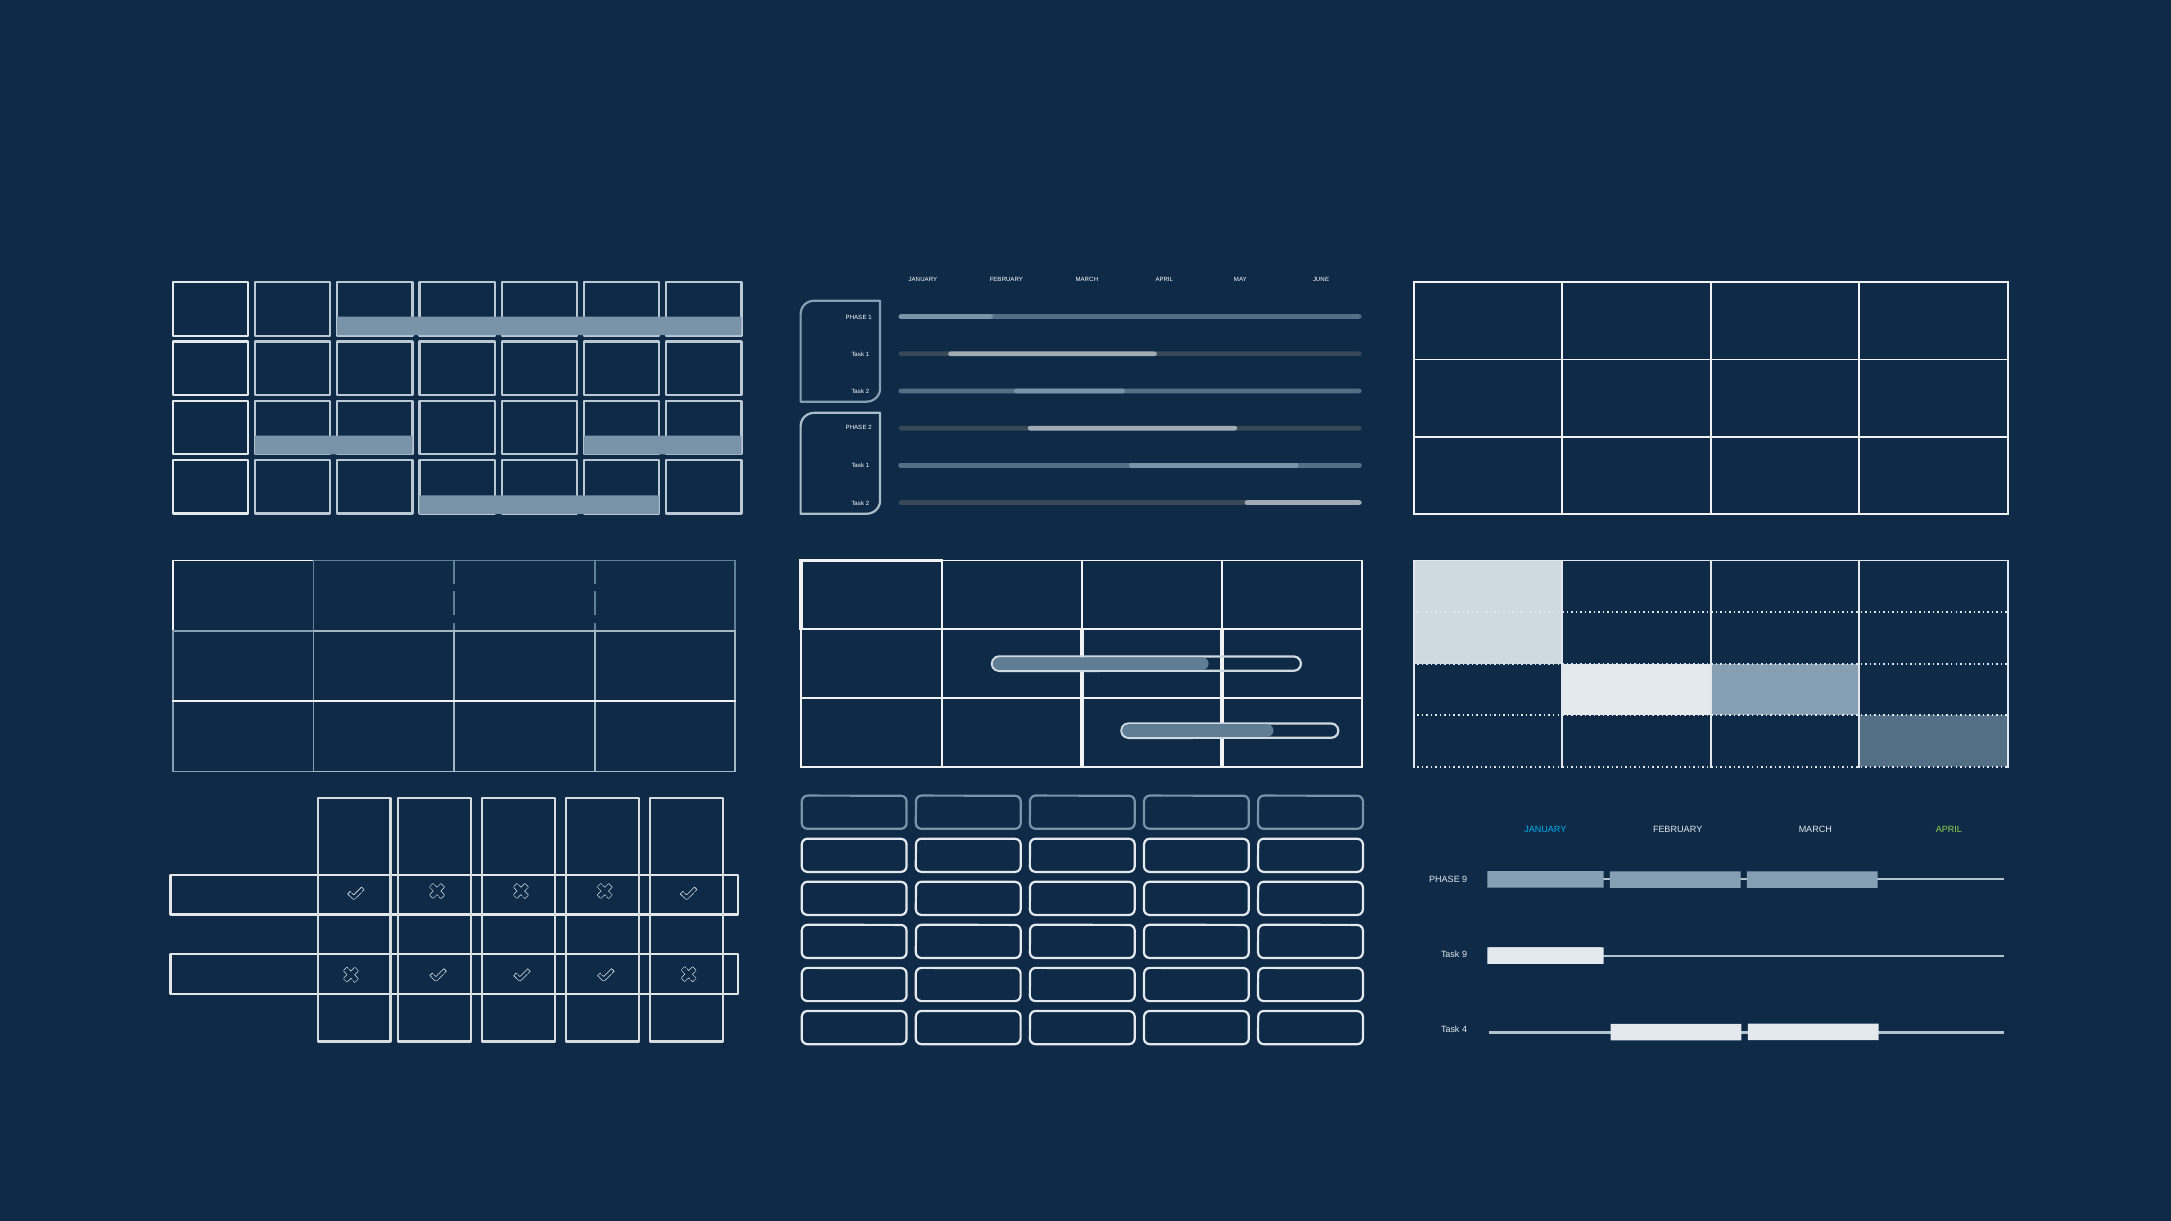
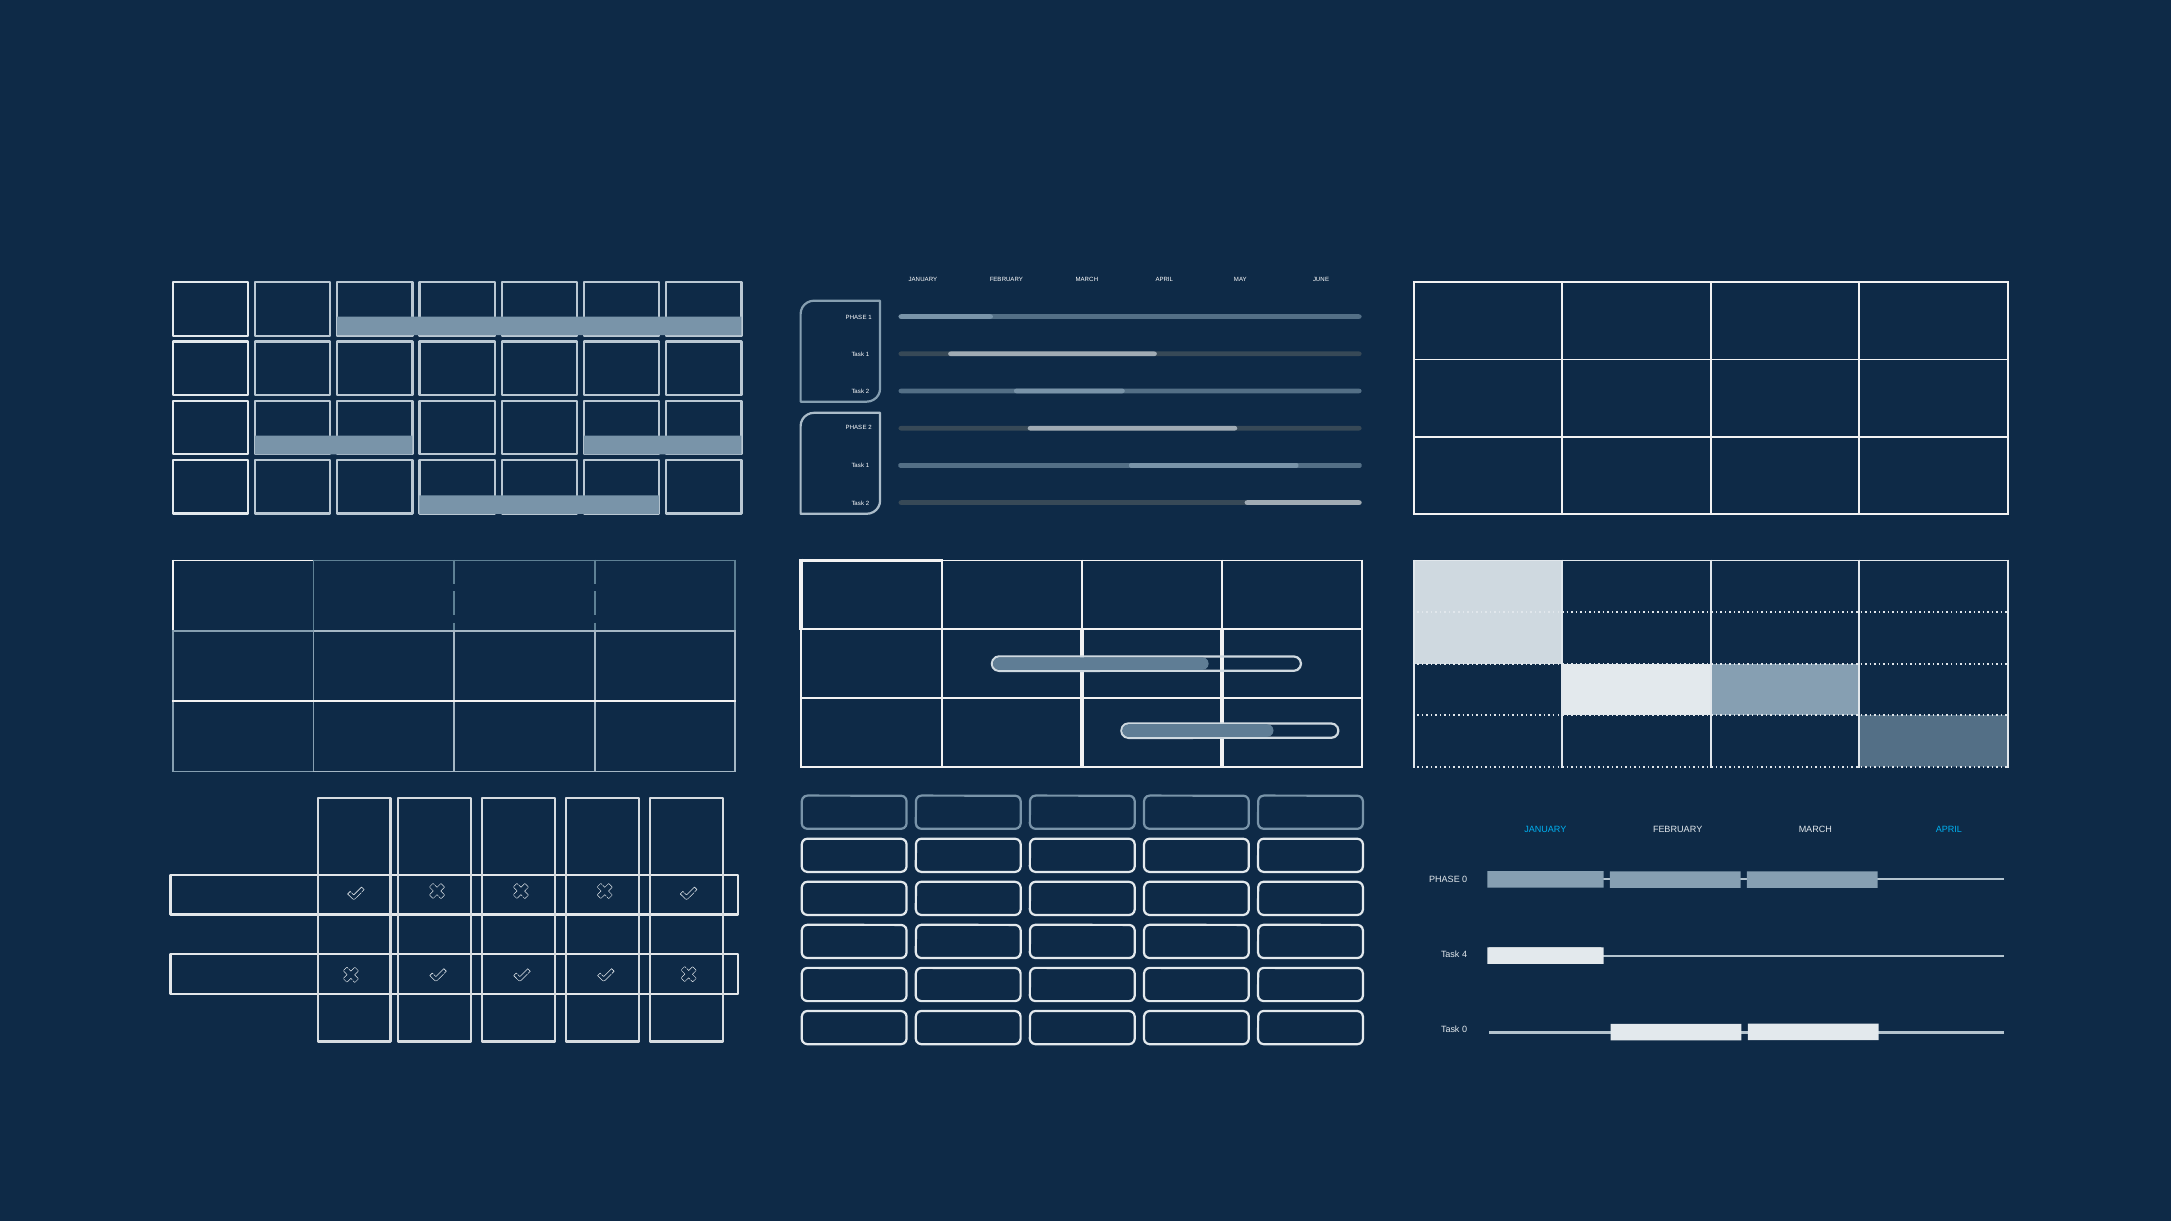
APRIL colour: light green -> light blue (1949, 830)
PHASE 9: 9 -> 0 (1465, 880)
Task 9: 9 -> 4 (1465, 955)
Task 4: 4 -> 0 (1465, 1030)
